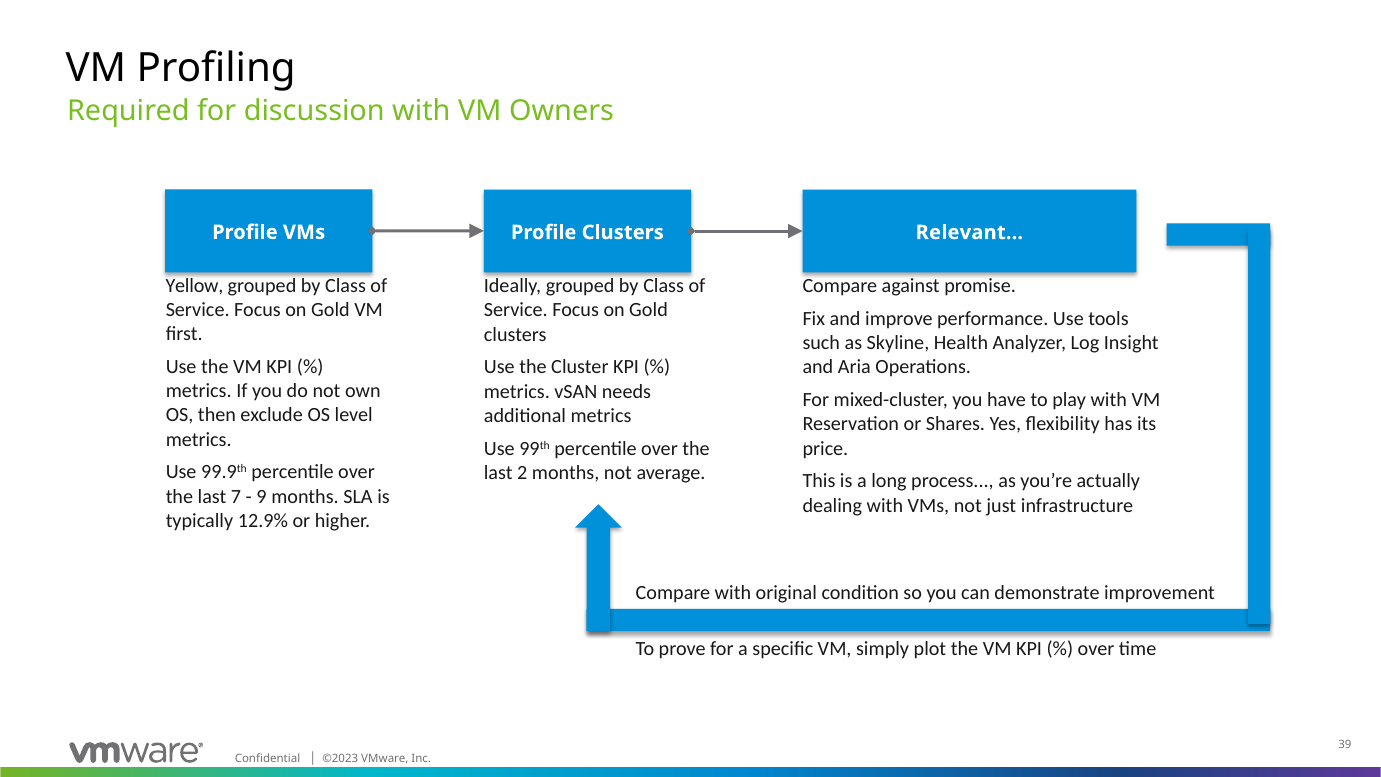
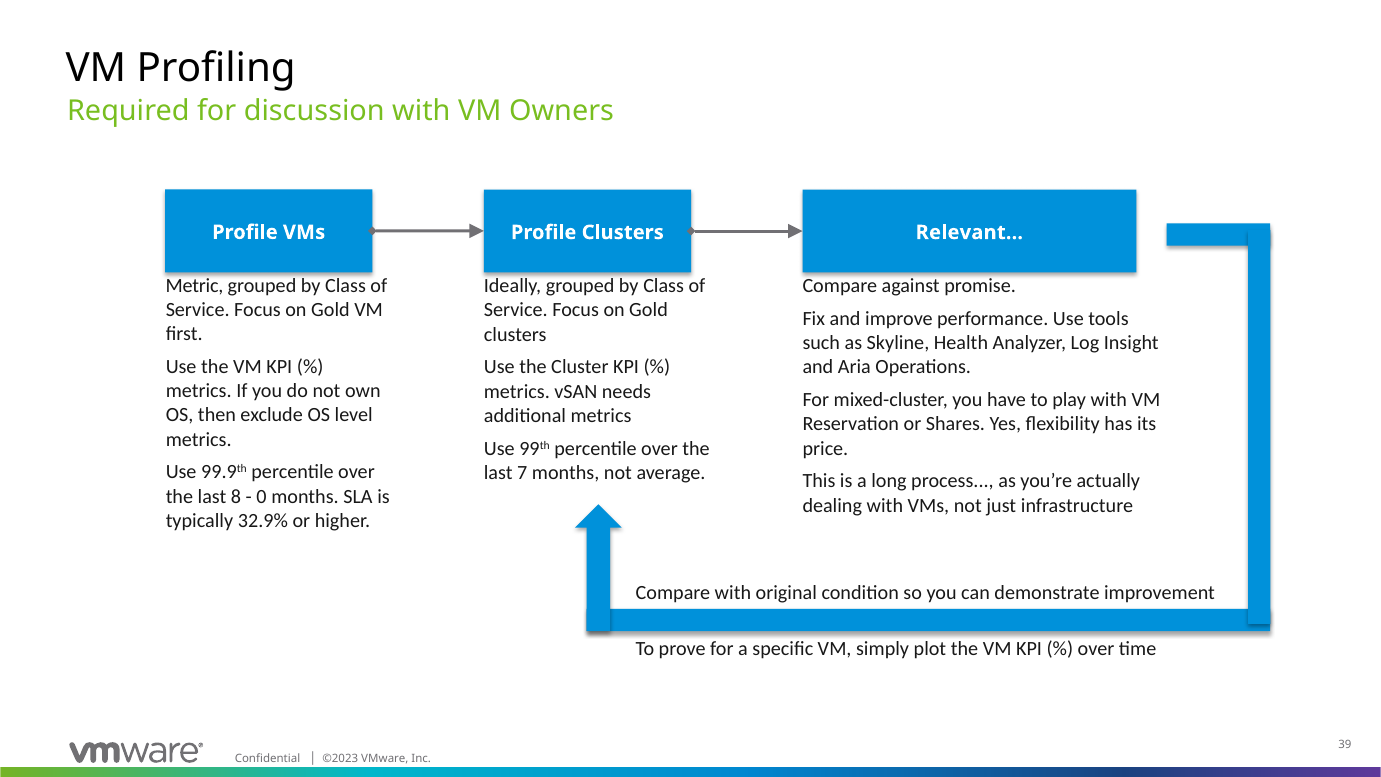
Yellow: Yellow -> Metric (195, 286)
2: 2 -> 7 (522, 472)
7: 7 -> 8 (236, 496)
9: 9 -> 0 (262, 496)
12.9%: 12.9% -> 32.9% (263, 520)
